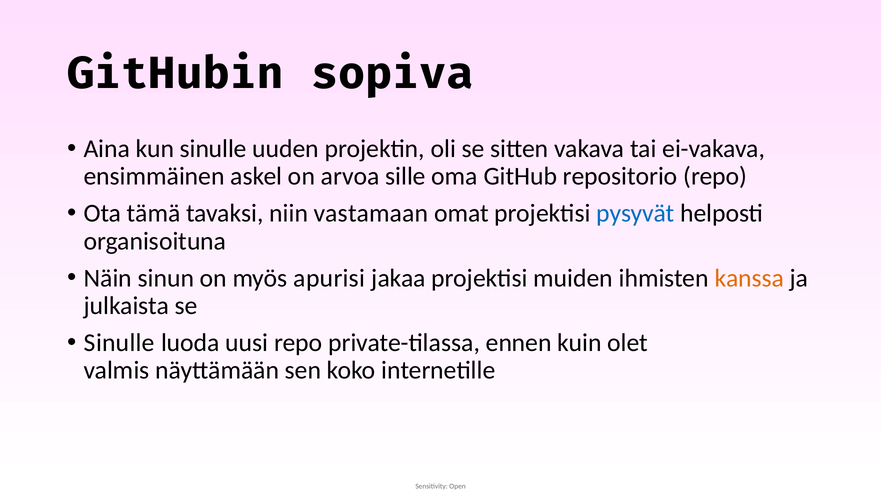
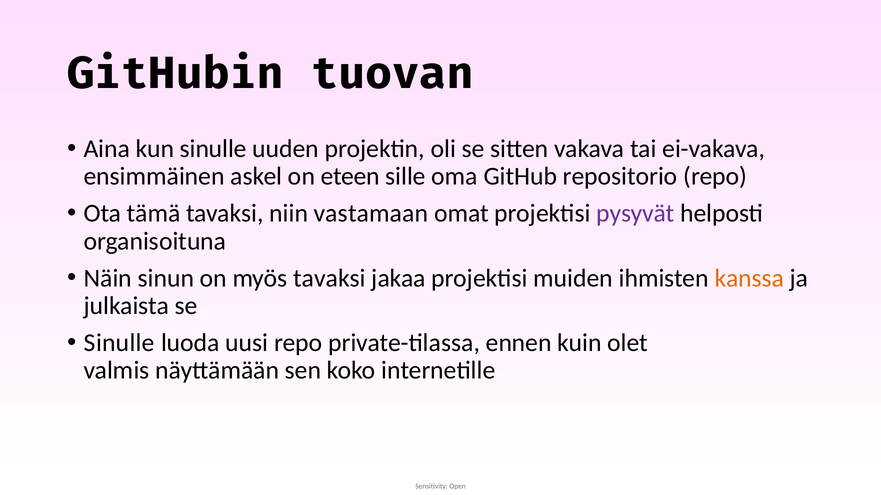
sopiva: sopiva -> tuovan (392, 74)
arvoa: arvoa -> eteen (350, 177)
pysyvät colour: blue -> purple (635, 214)
myös apurisi: apurisi -> tavaksi (329, 278)
